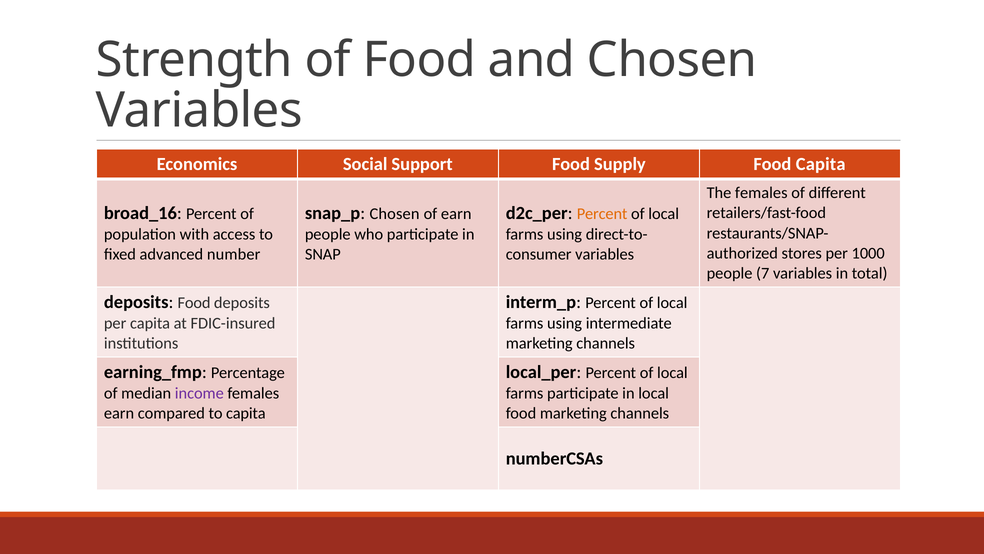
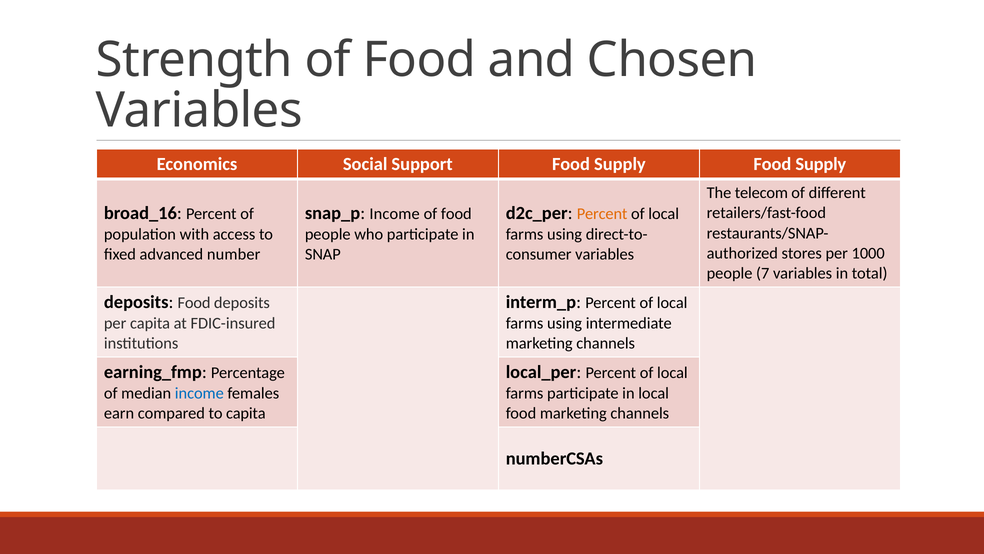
Supply Food Capita: Capita -> Supply (821, 164)
The females: females -> telecom (761, 193)
Chosen: Chosen -> Income (395, 214)
earn: earn -> food (456, 214)
income colour: purple -> blue (199, 393)
